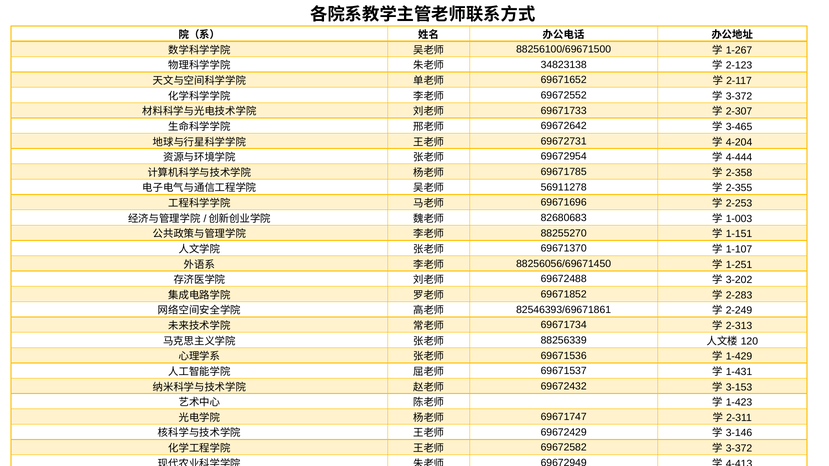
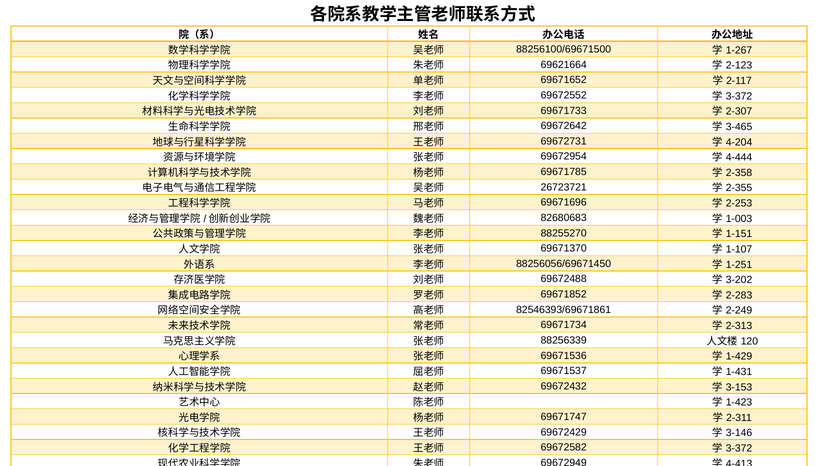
34823138: 34823138 -> 69621664 (564, 65)
56911278: 56911278 -> 26723721 (564, 187)
